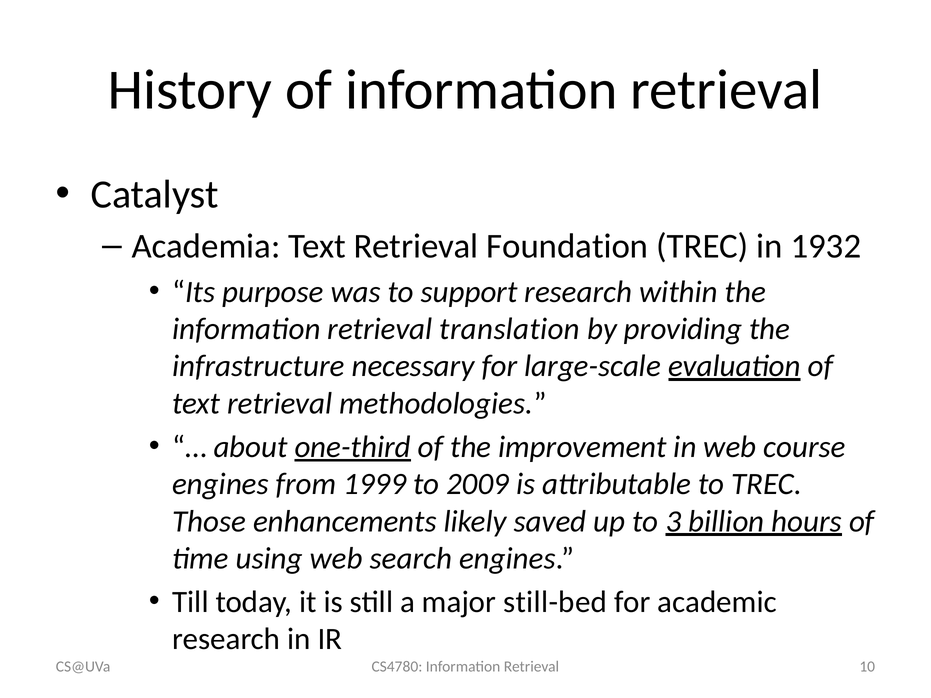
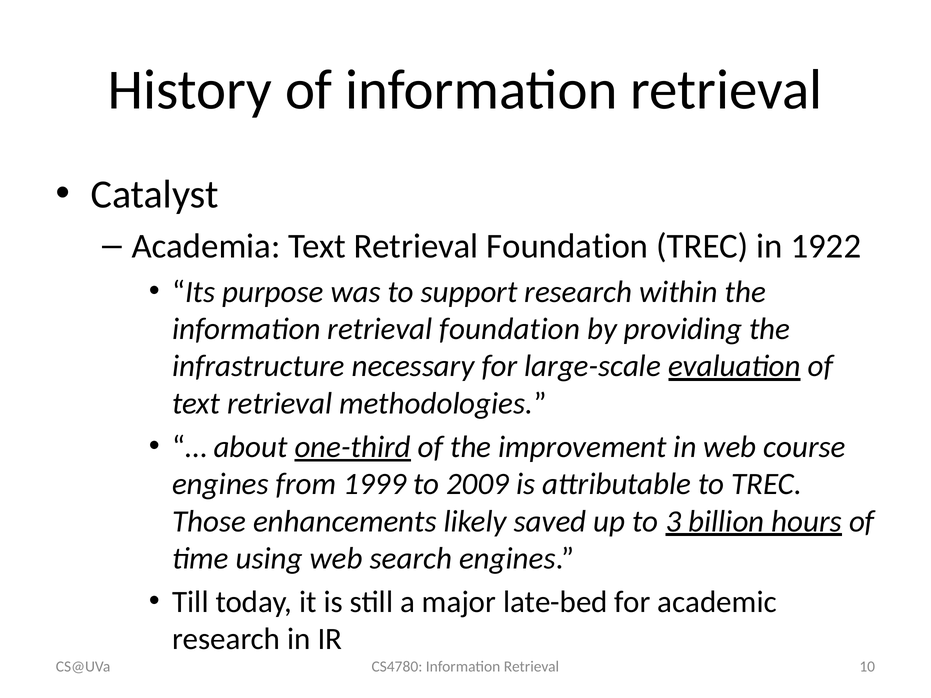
1932: 1932 -> 1922 (826, 246)
information retrieval translation: translation -> foundation (510, 329)
still-bed: still-bed -> late-bed (555, 602)
